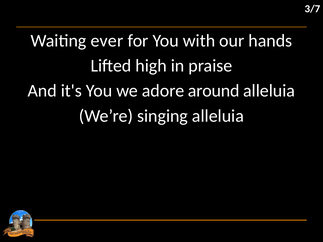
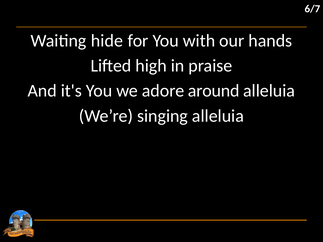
3/7: 3/7 -> 6/7 (312, 9)
ever: ever -> hide (107, 41)
